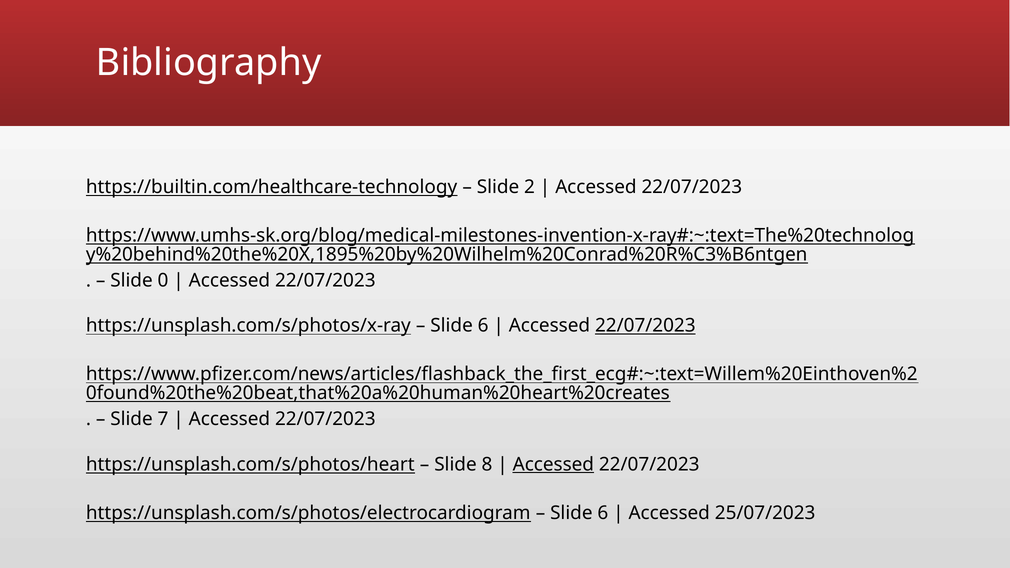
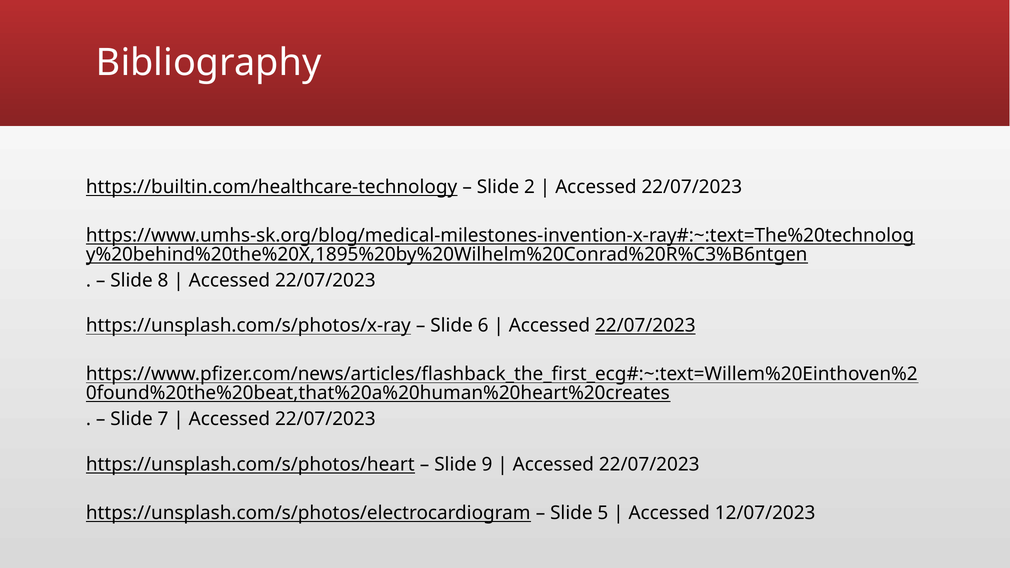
0: 0 -> 8 (163, 280)
8: 8 -> 9 (487, 464)
Accessed underline: present -> none (553, 464)
6: 6 -> 5 (603, 513)
25/07/2023: 25/07/2023 -> 12/07/2023 (765, 513)
